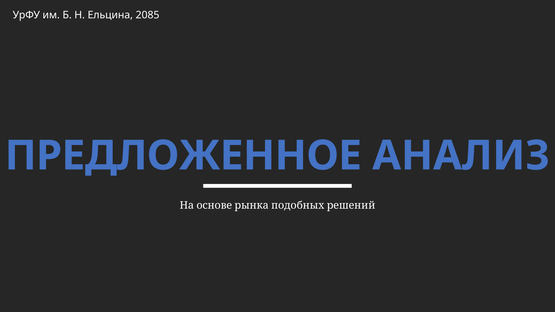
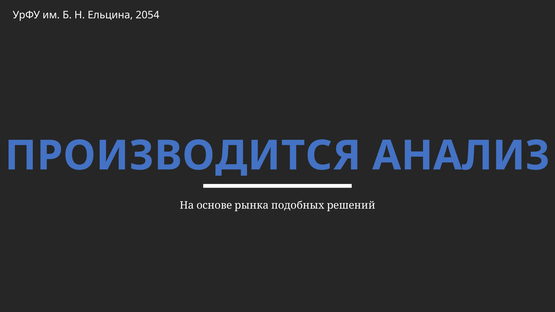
2085: 2085 -> 2054 (148, 15)
ПРЕДЛОЖЕННОЕ: ПРЕДЛОЖЕННОЕ -> ПРОИЗВОДИТСЯ (183, 156)
